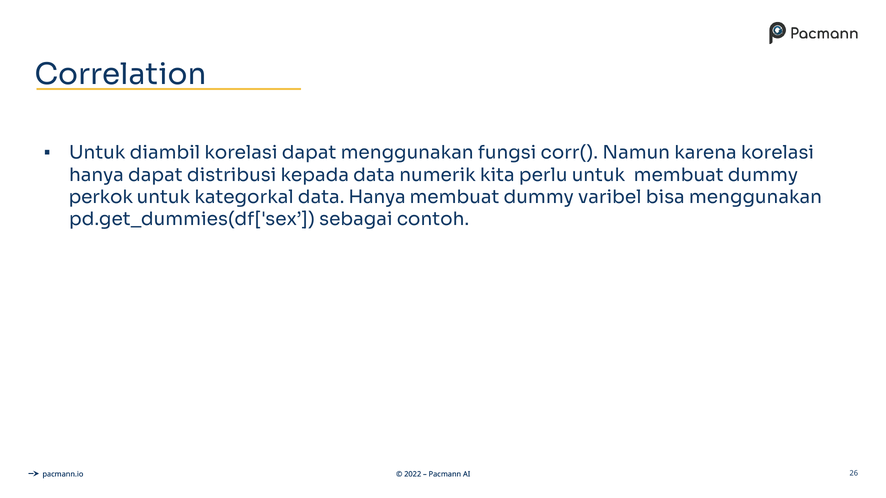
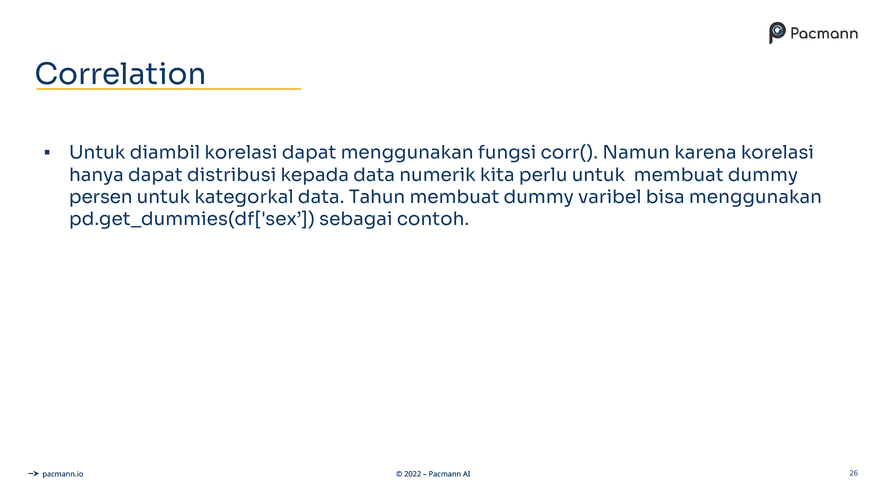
perkok: perkok -> persen (101, 197)
data Hanya: Hanya -> Tahun (377, 197)
